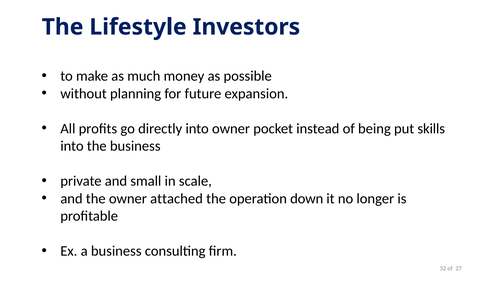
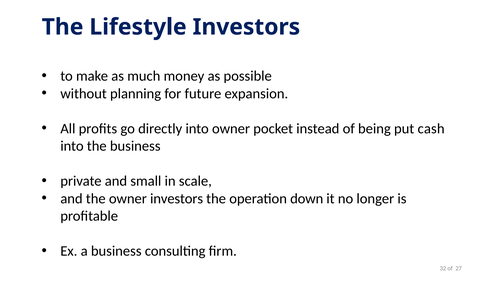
skills: skills -> cash (431, 129)
owner attached: attached -> investors (177, 199)
